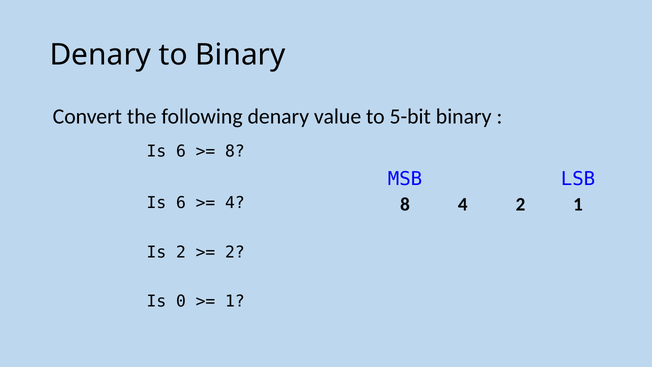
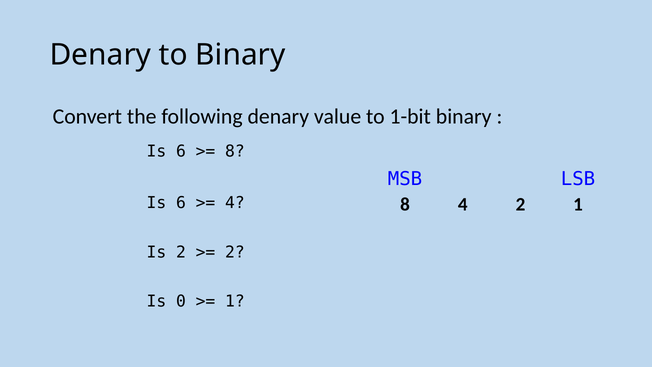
5-bit: 5-bit -> 1-bit (410, 116)
